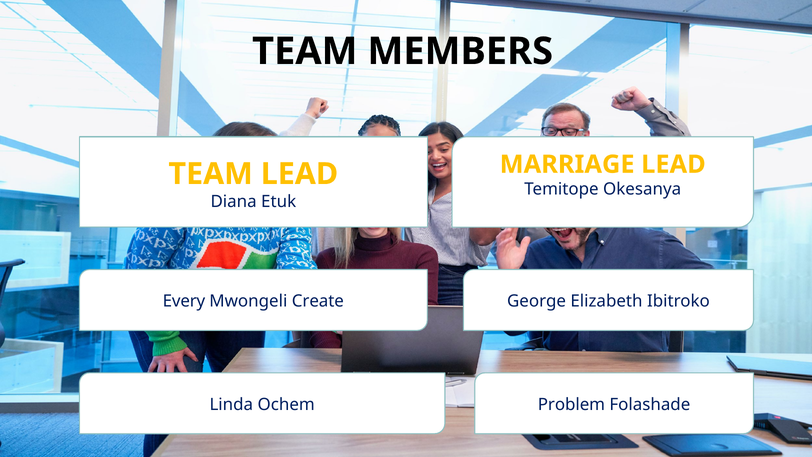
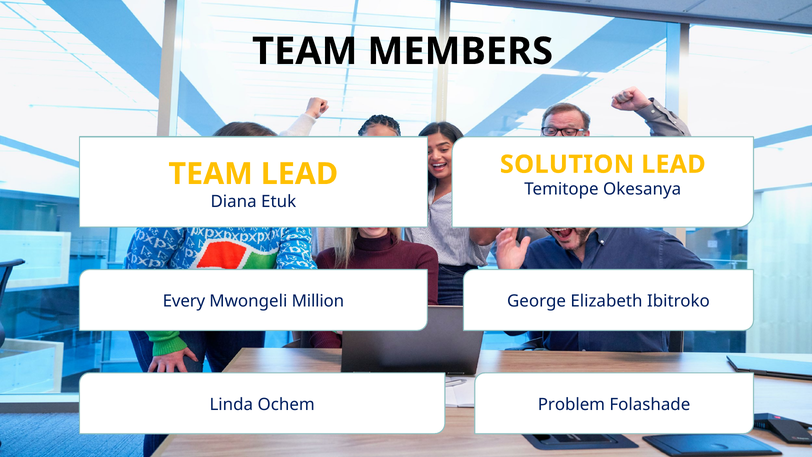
MARRIAGE: MARRIAGE -> SOLUTION (567, 164)
Create: Create -> Million (318, 301)
